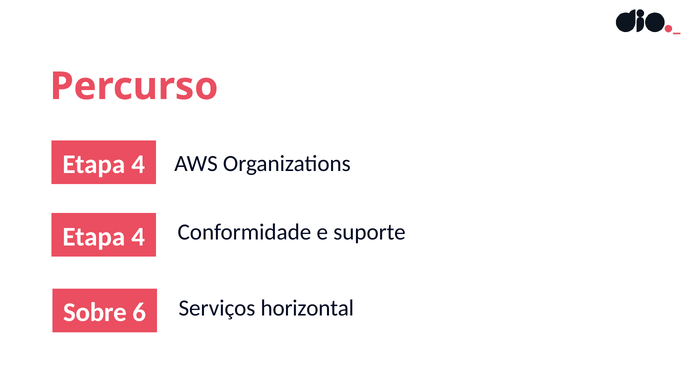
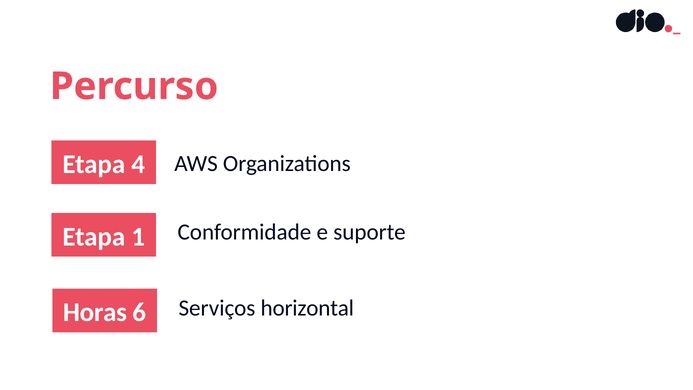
4: 4 -> 1 (138, 237)
Sobre: Sobre -> Horas (95, 312)
